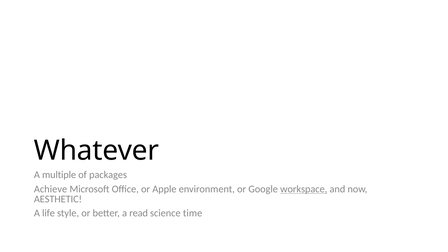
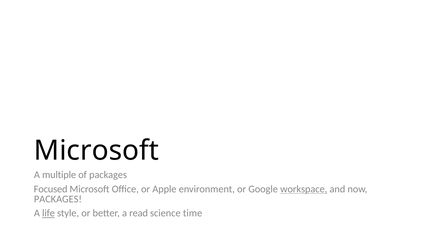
Whatever: Whatever -> Microsoft (96, 151)
Achieve: Achieve -> Focused (51, 189)
AESTHETIC: AESTHETIC -> PACKAGES (58, 199)
life underline: none -> present (49, 213)
